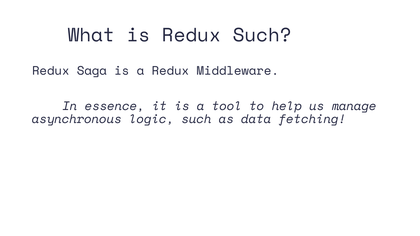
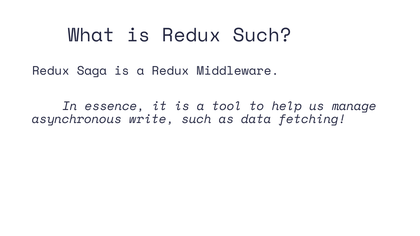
logic: logic -> write (152, 119)
